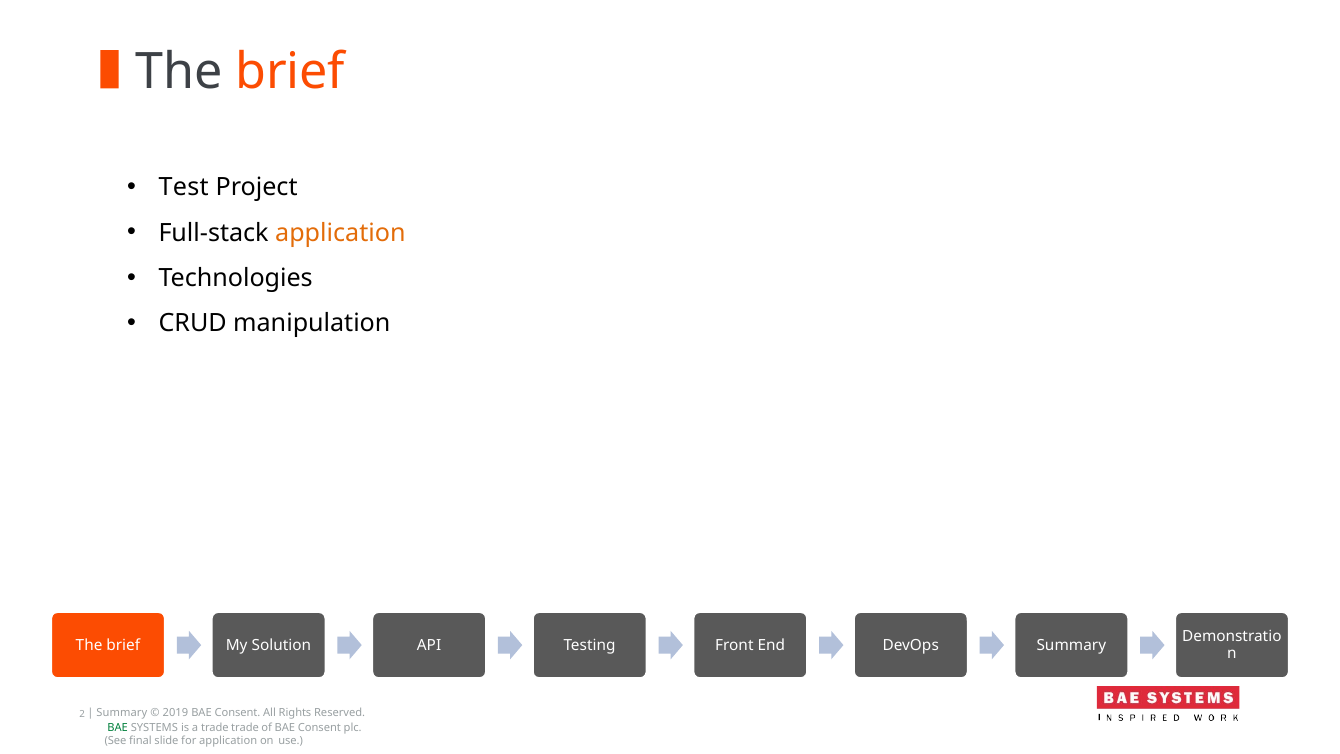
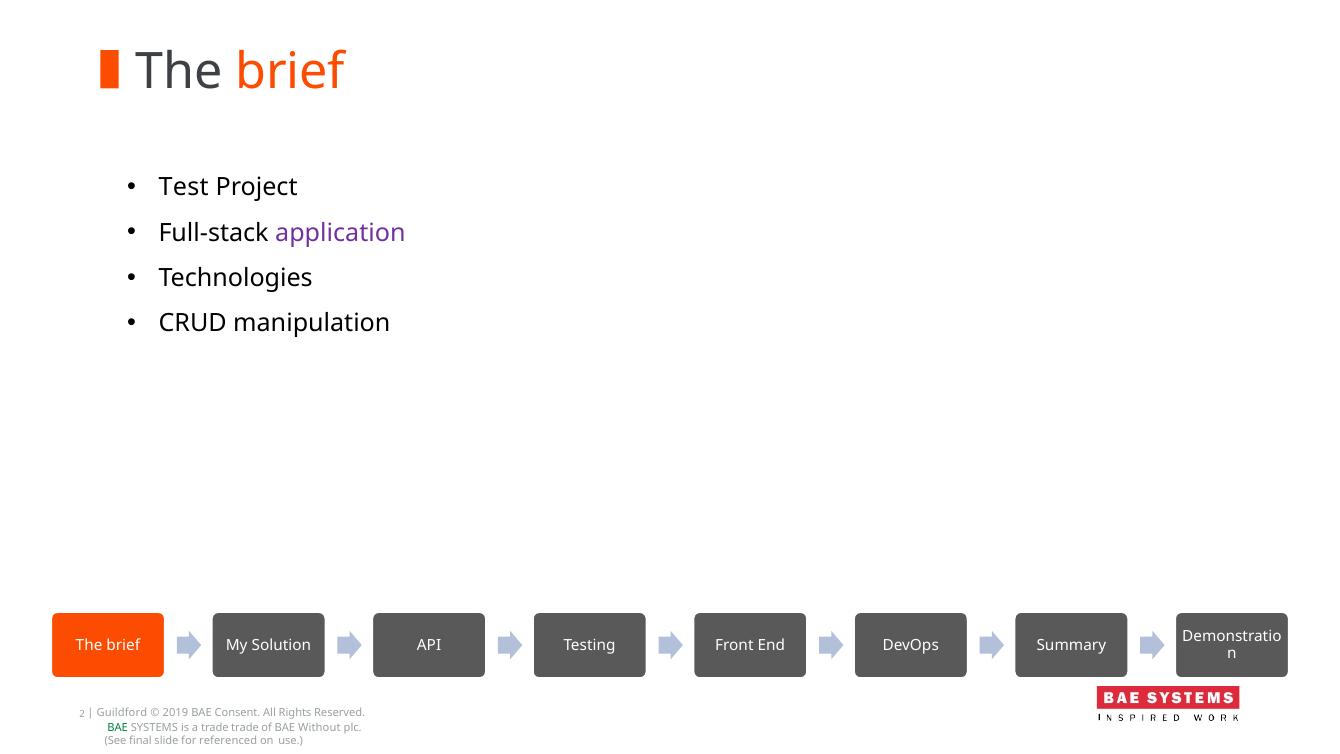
application colour: orange -> purple (340, 233)
Summary: Summary -> Guildford (122, 713)
of BAE Consent: Consent -> Without (319, 727)
for application: application -> referenced (228, 740)
